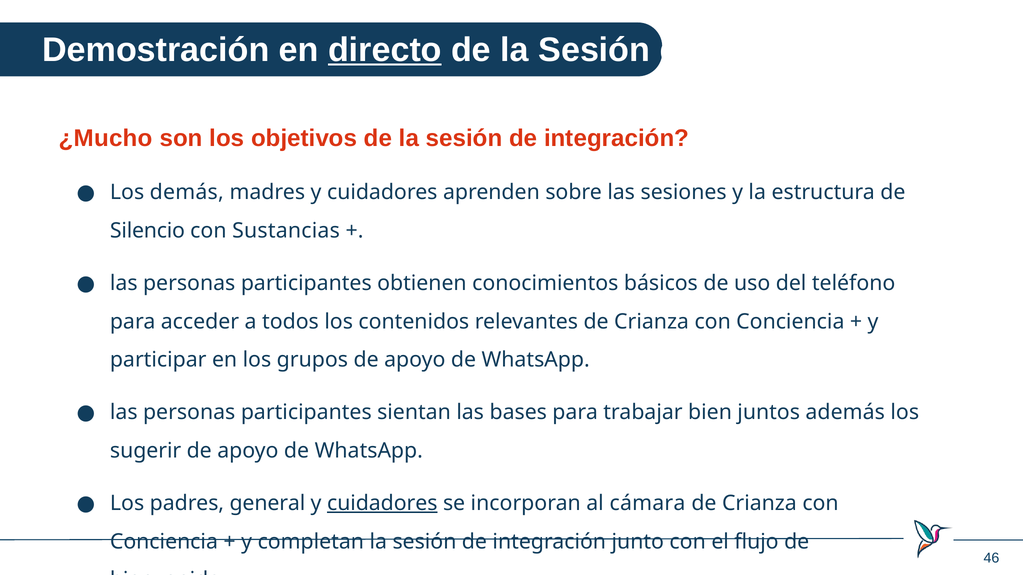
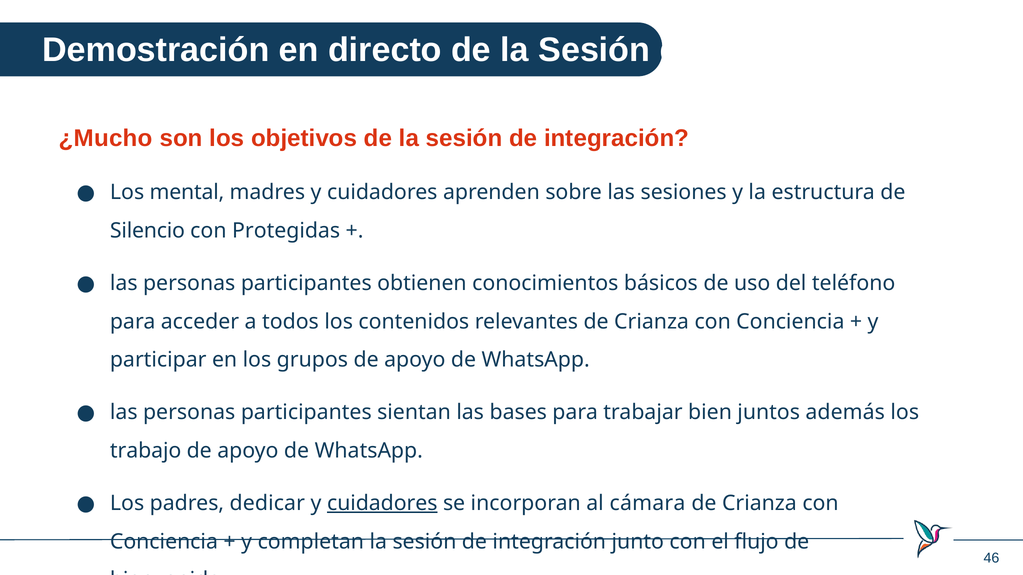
directo underline: present -> none (385, 50)
demás: demás -> mental (187, 193)
Sustancias: Sustancias -> Protegidas (286, 231)
sugerir: sugerir -> trabajo (146, 451)
general: general -> dedicar (267, 504)
